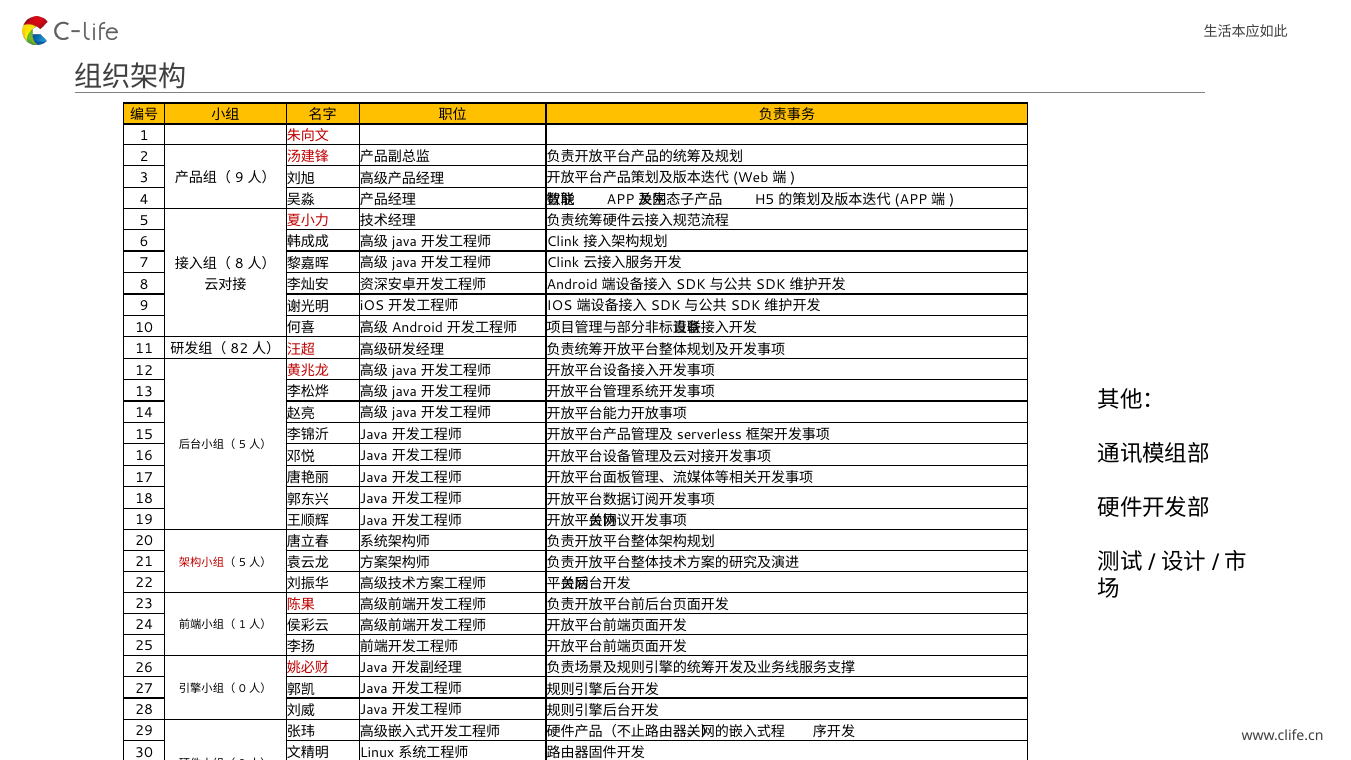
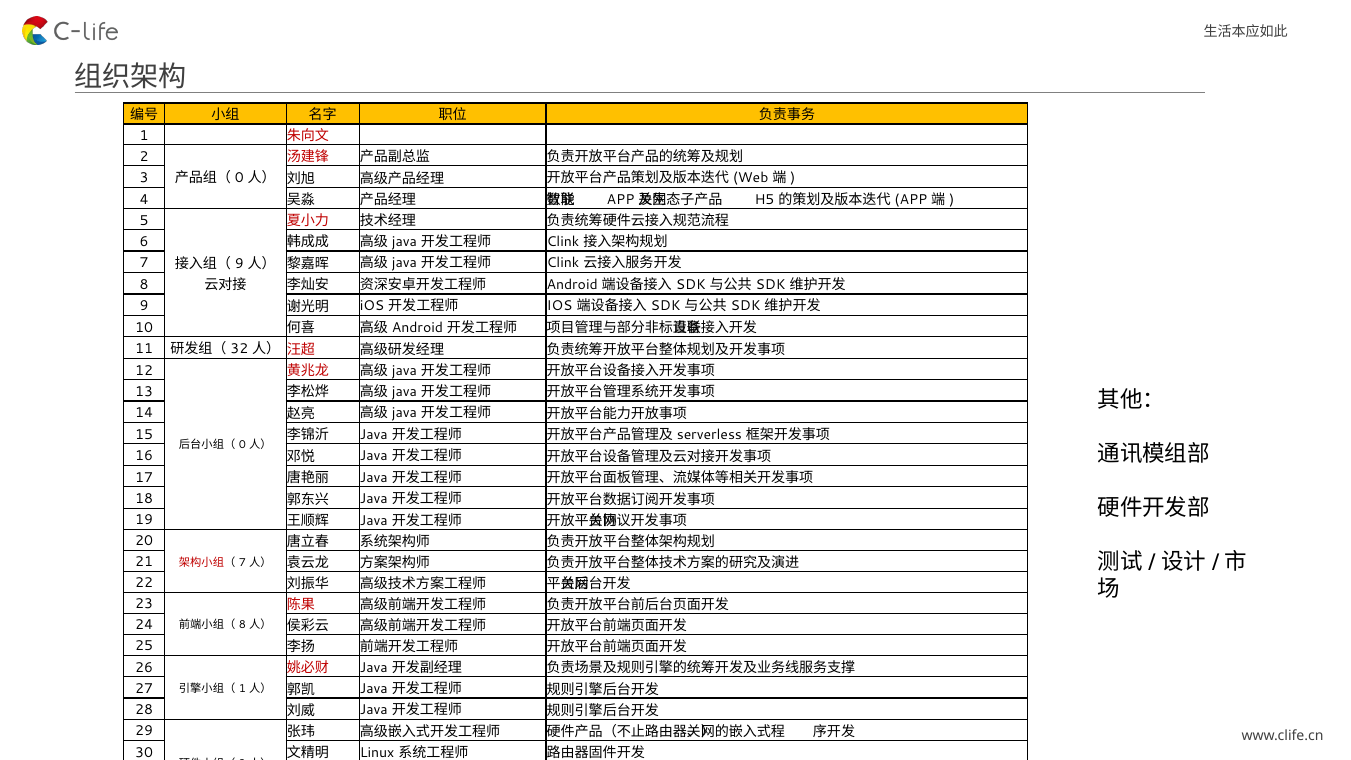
9: 9 -> 0 (239, 178)
8: 8 -> 9 (239, 264)
82: 82 -> 32 (239, 349)
5: 5 -> 0 (242, 445)
5: 5 -> 7 (242, 562)
1: 1 -> 8 (242, 625)
0: 0 -> 1 (242, 689)
